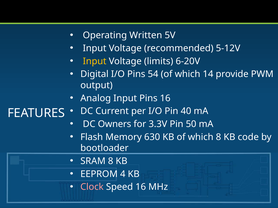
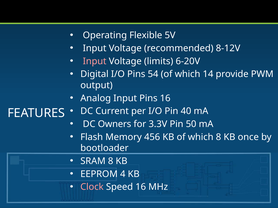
Written: Written -> Flexible (146, 35)
5-12V: 5-12V -> 8-12V (228, 48)
Input colour: yellow -> pink (95, 61)
630: 630 -> 456 (152, 137)
code: code -> once (248, 137)
